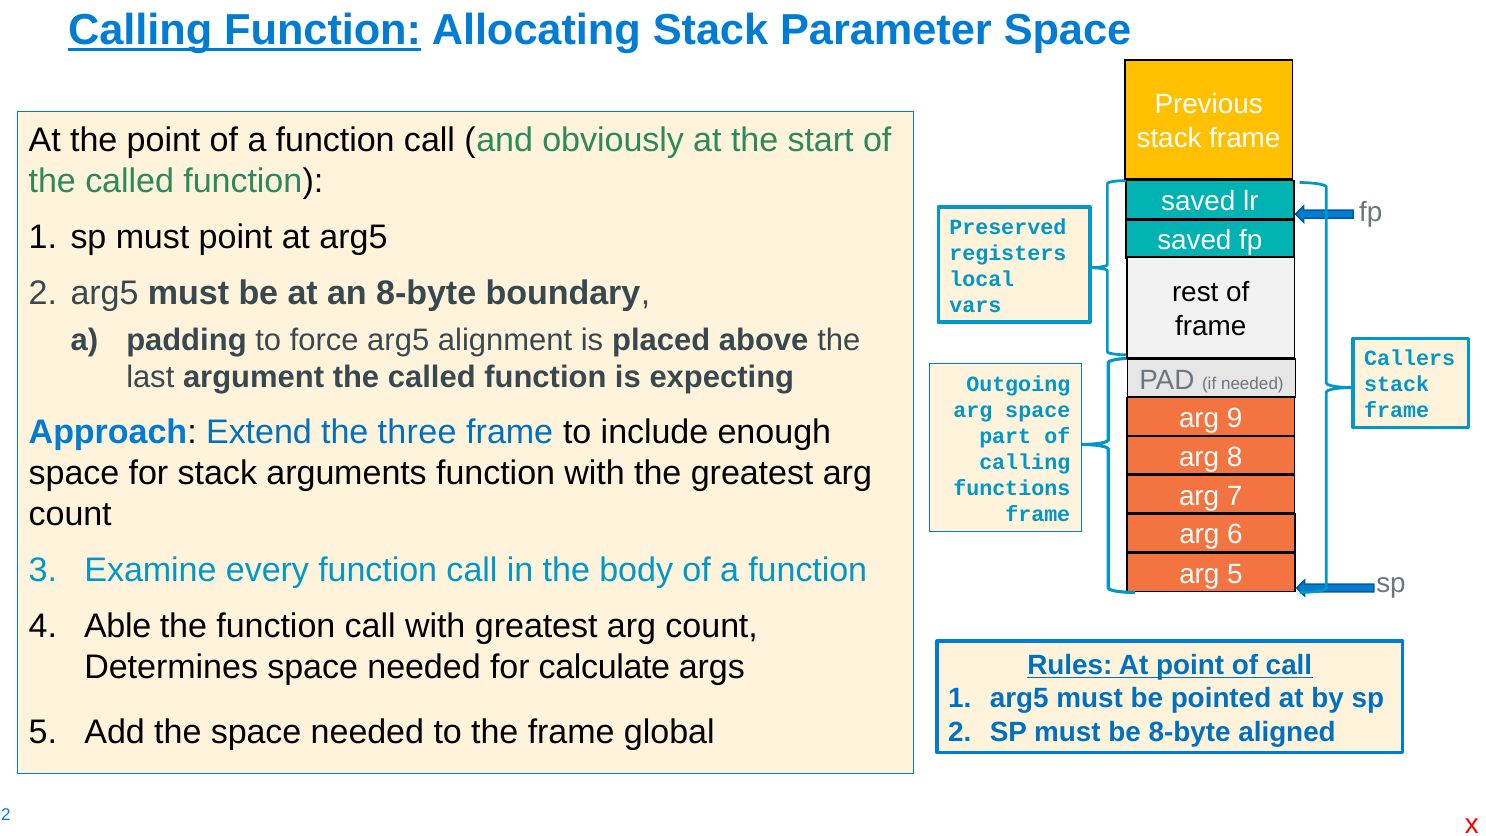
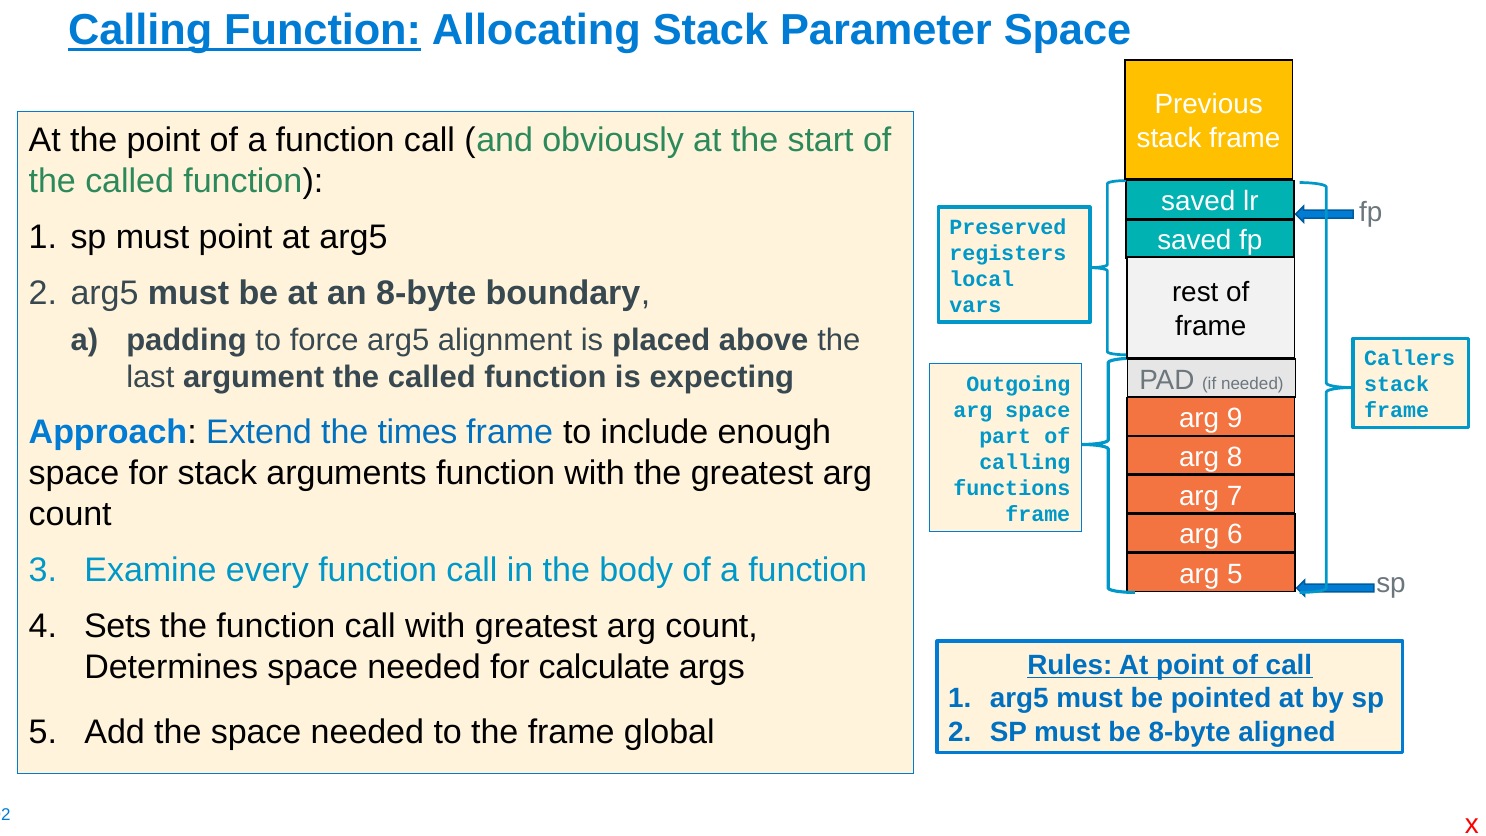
three: three -> times (417, 432)
Able: Able -> Sets (118, 626)
